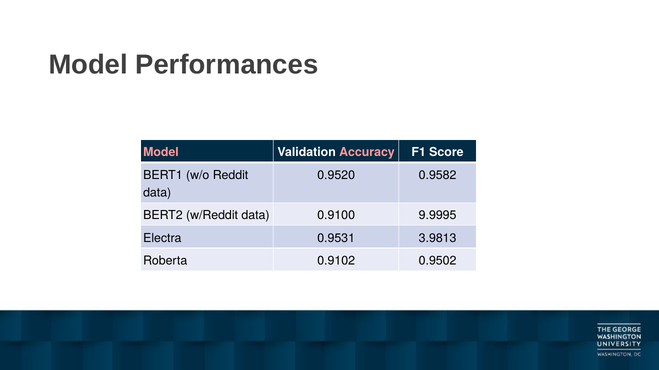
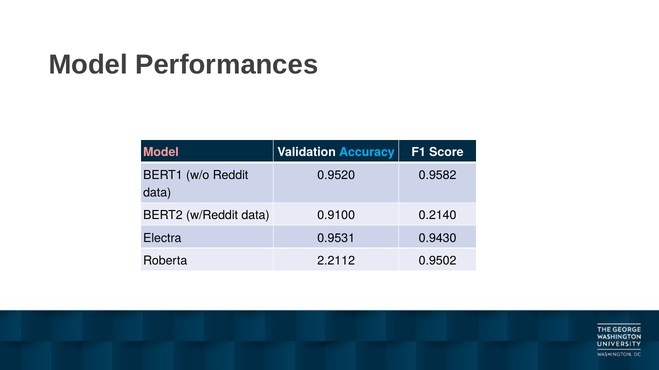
Accuracy colour: pink -> light blue (367, 152)
9.9995: 9.9995 -> 0.2140 (438, 216)
3.9813: 3.9813 -> 0.9430 (438, 238)
0.9102: 0.9102 -> 2.2112 (336, 261)
